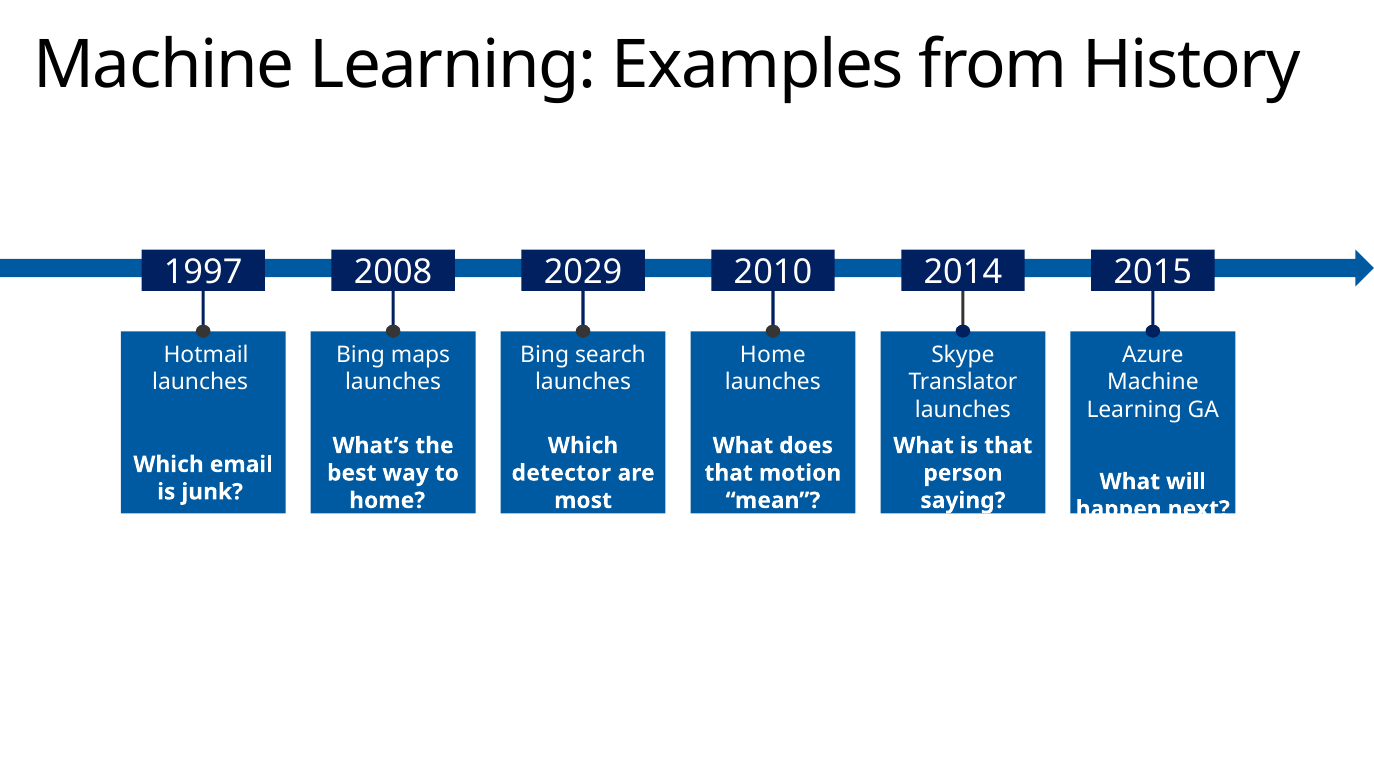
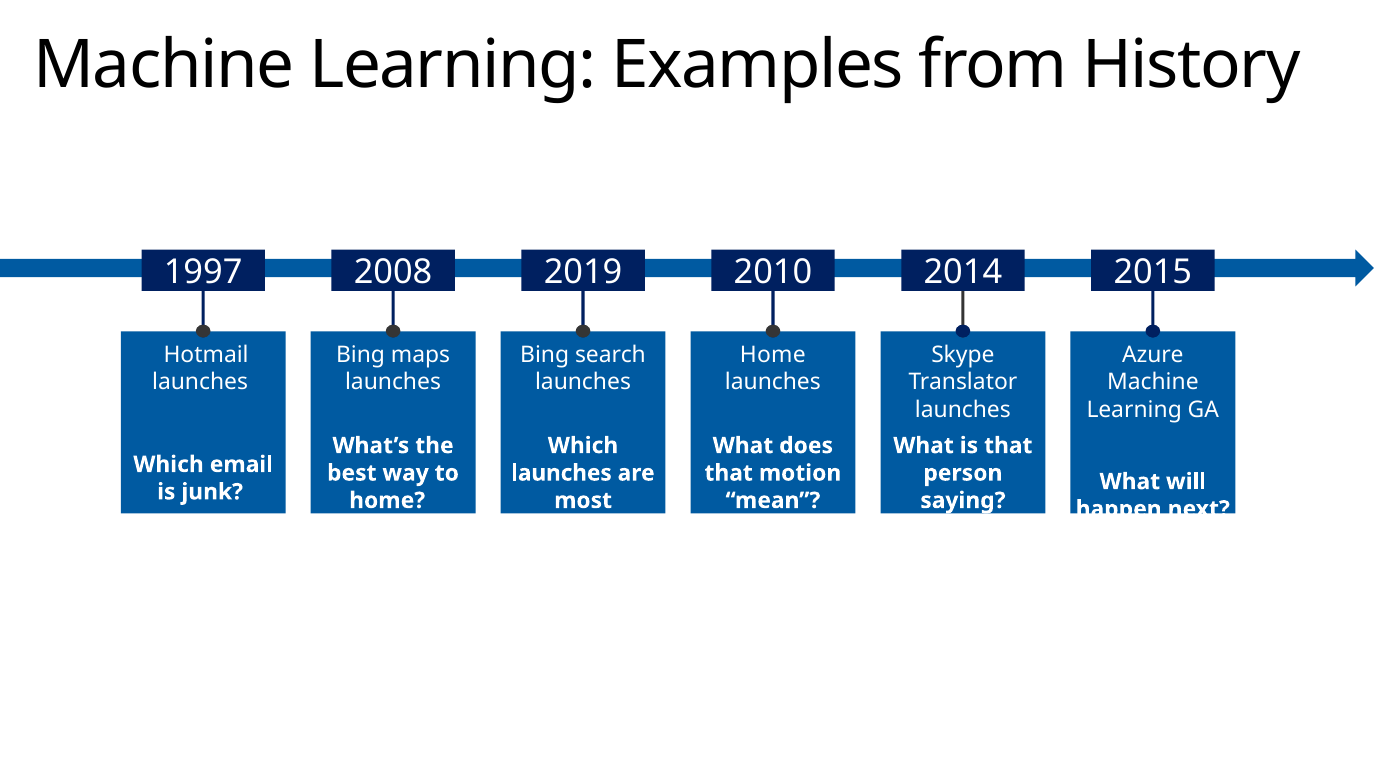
2029: 2029 -> 2019 (583, 273)
detector: detector -> launches (562, 474)
